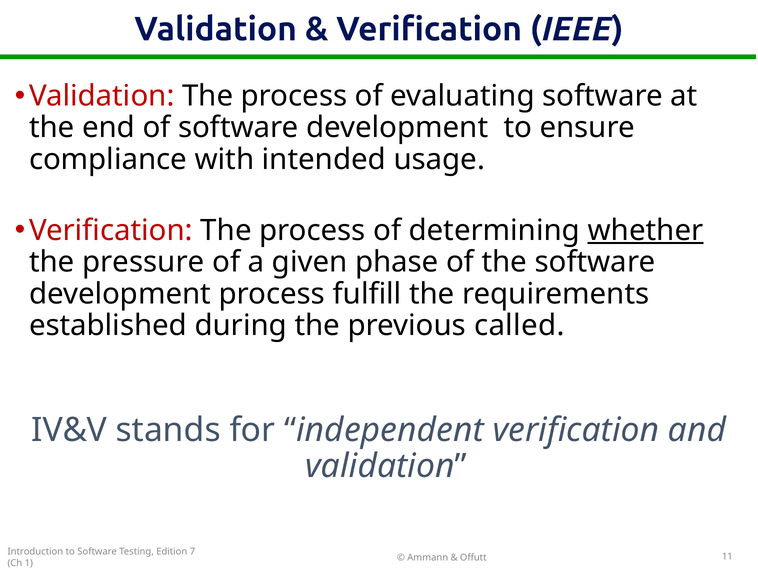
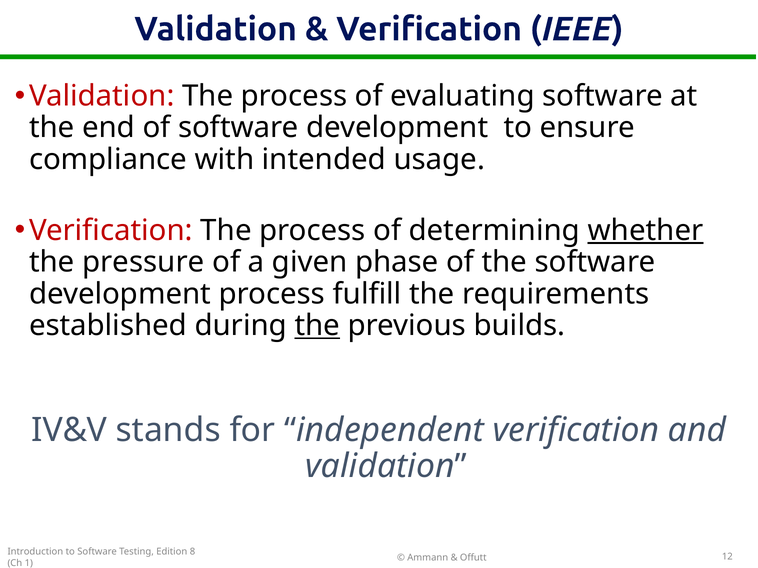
the underline: none -> present (317, 326)
called: called -> builds (519, 326)
7: 7 -> 8 (192, 552)
11: 11 -> 12 (727, 557)
